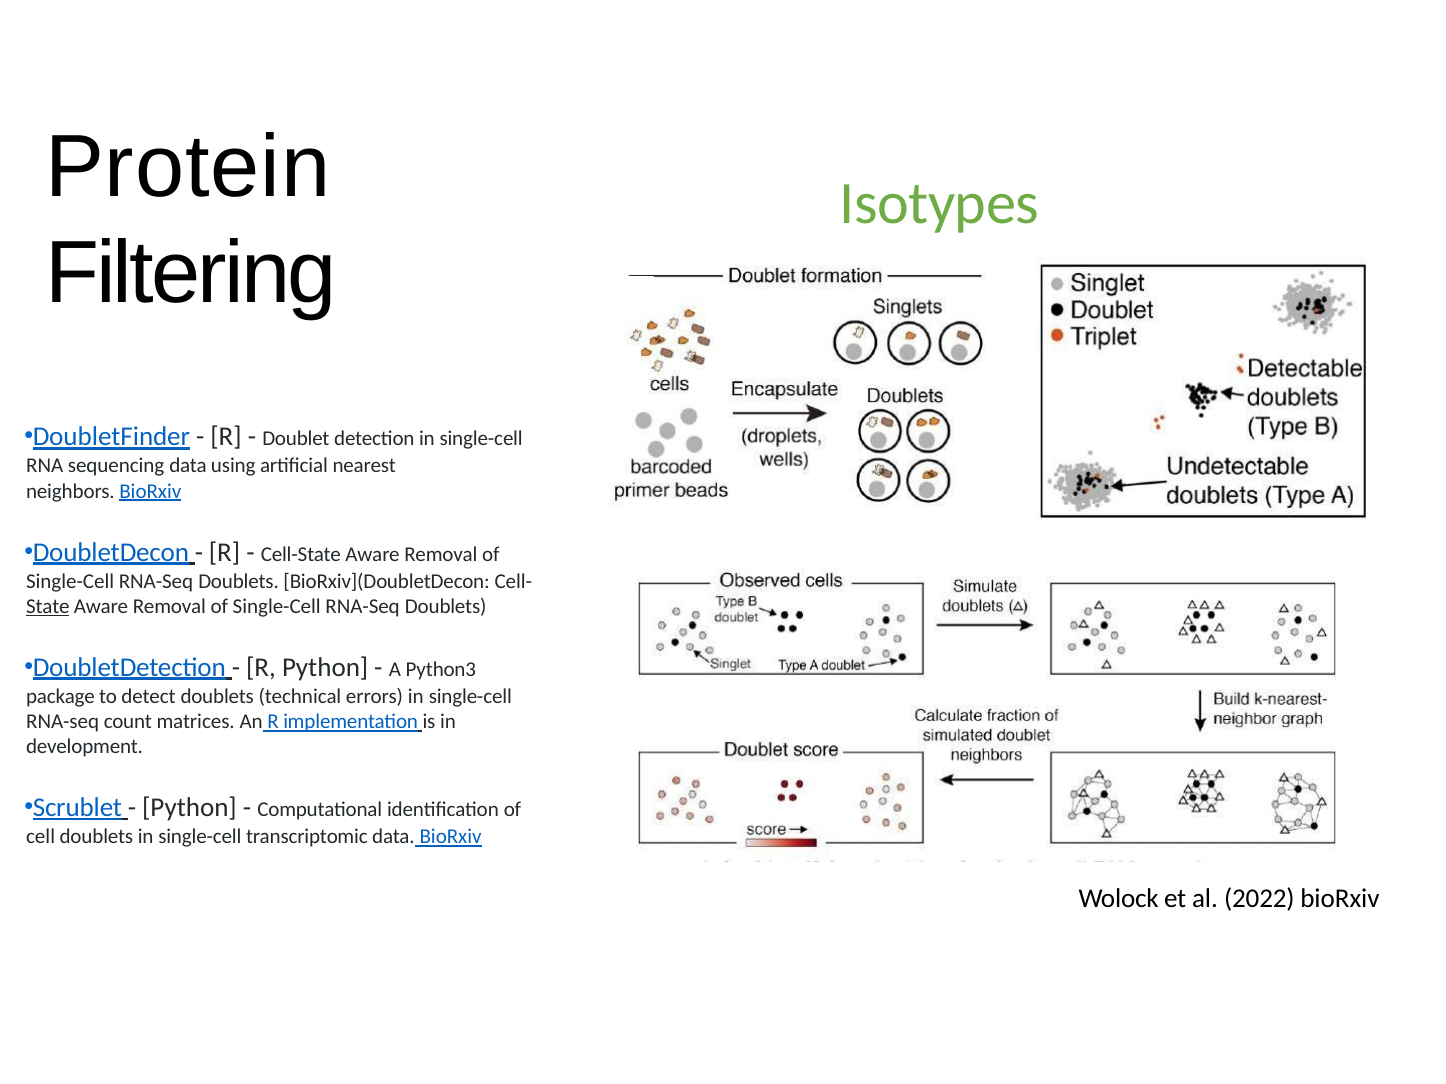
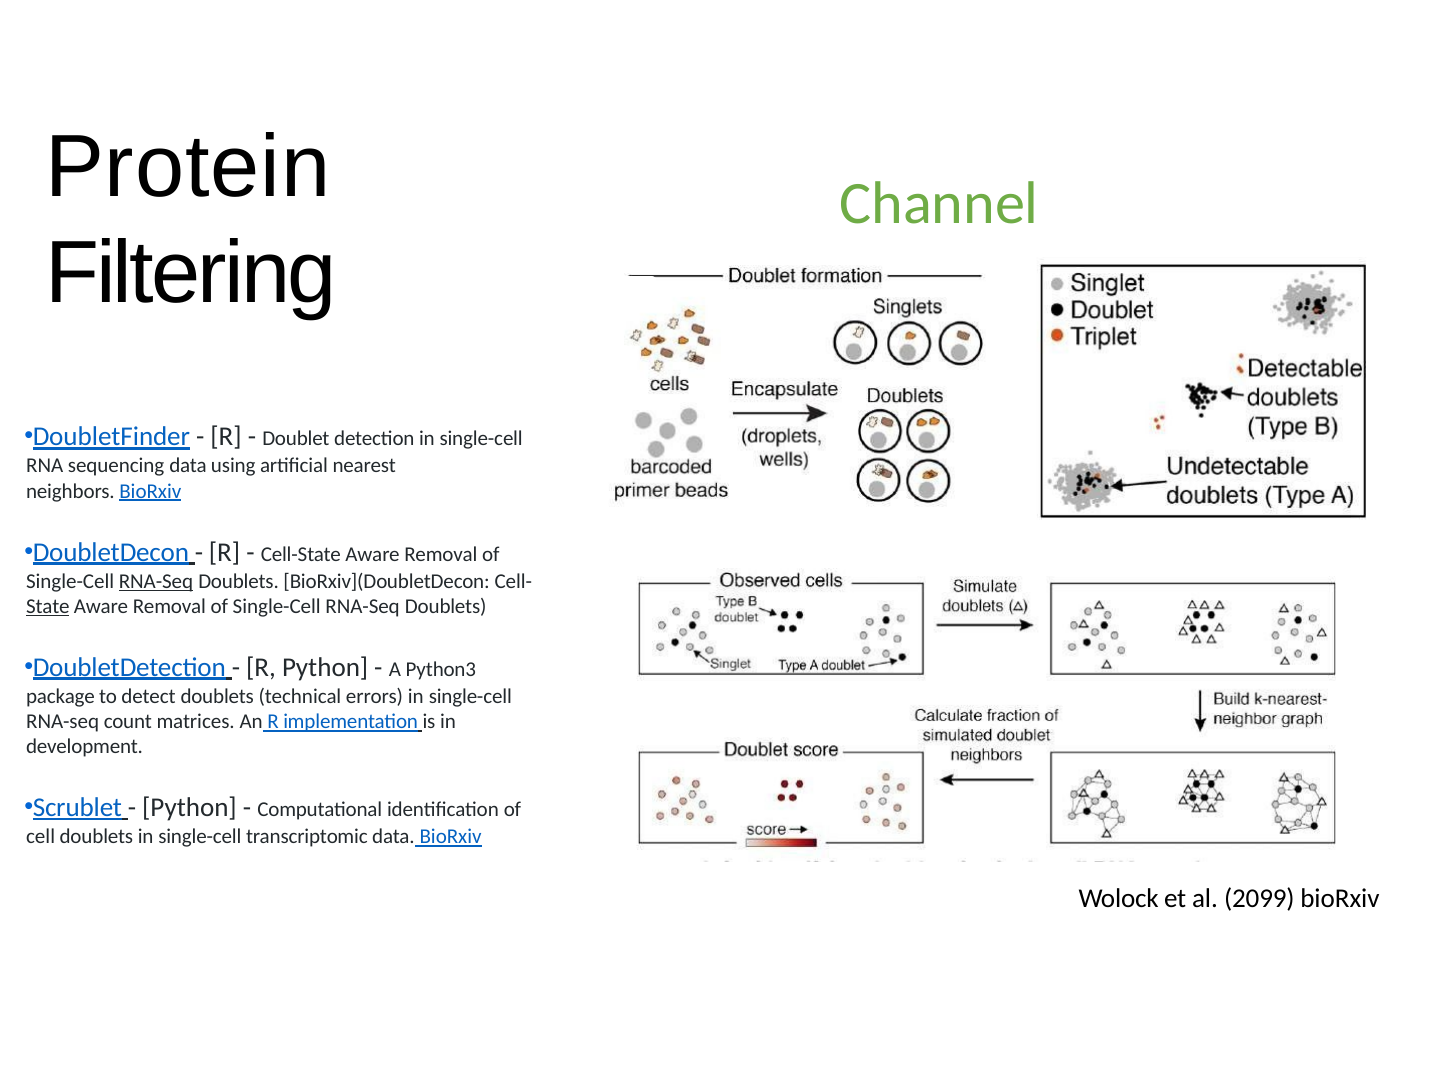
Isotypes: Isotypes -> Channel (939, 204)
RNA-Seq underline: none -> present (156, 581)
2022: 2022 -> 2099 (1259, 899)
